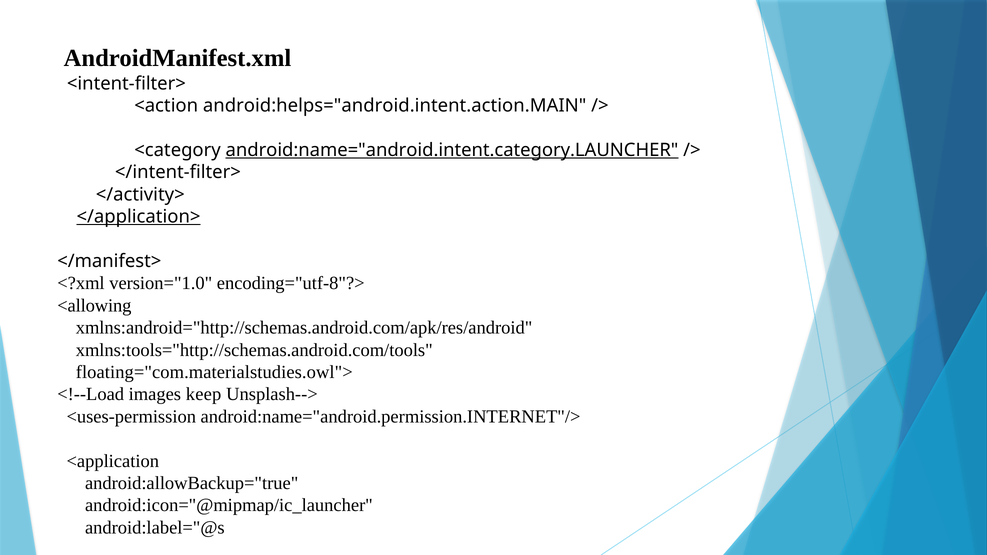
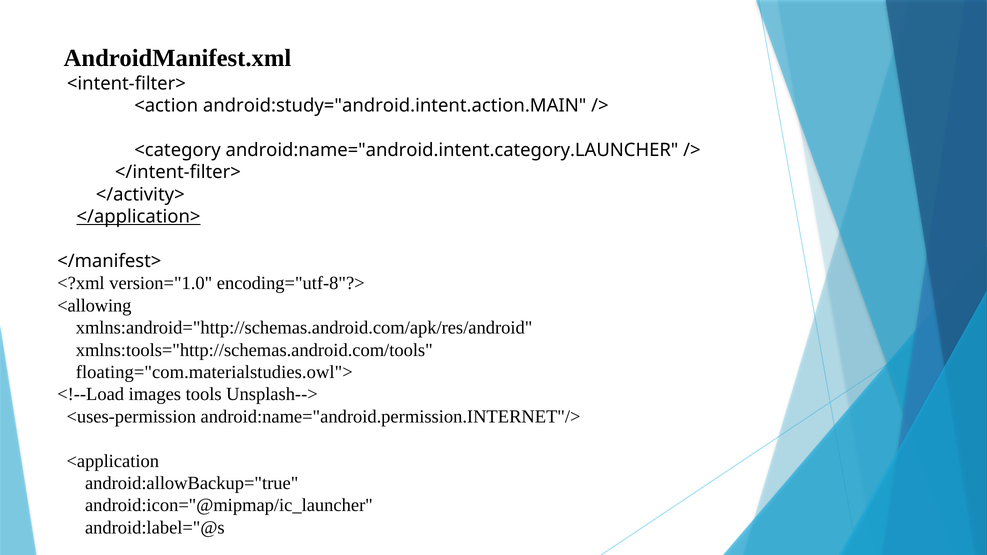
android:helps="android.intent.action.MAIN: android:helps="android.intent.action.MAIN -> android:study="android.intent.action.MAIN (395, 106)
android:name="android.intent.category.LAUNCHER underline: present -> none (452, 150)
keep: keep -> tools (204, 394)
